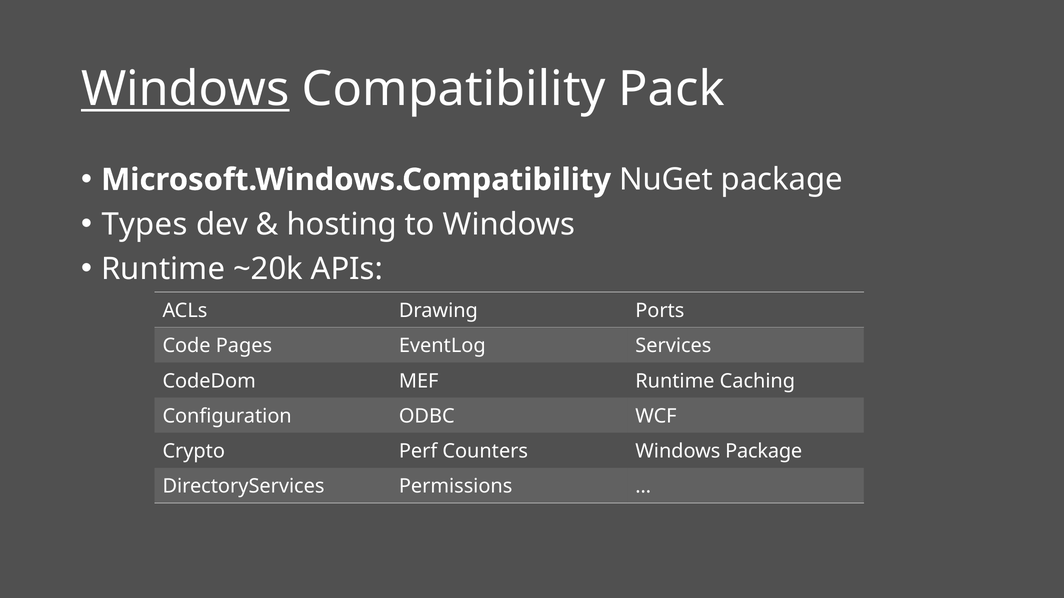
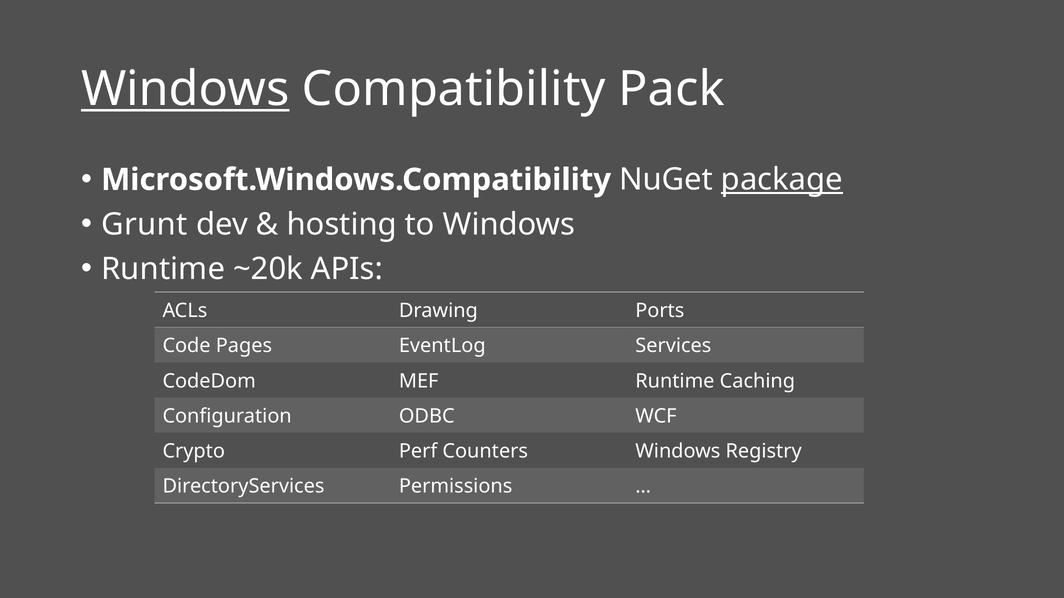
package underline: none -> present (782, 180)
Types: Types -> Grunt (145, 225)
Windows Package: Package -> Registry (764, 452)
